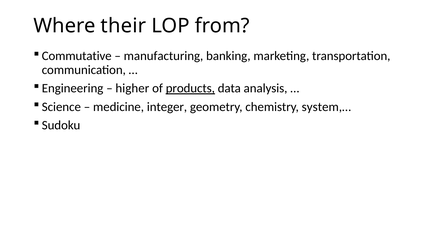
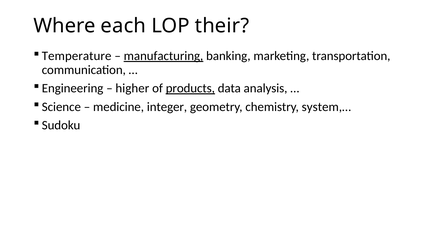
their: their -> each (123, 26)
from: from -> their (222, 26)
Commutative: Commutative -> Temperature (77, 56)
manufacturing underline: none -> present (164, 56)
